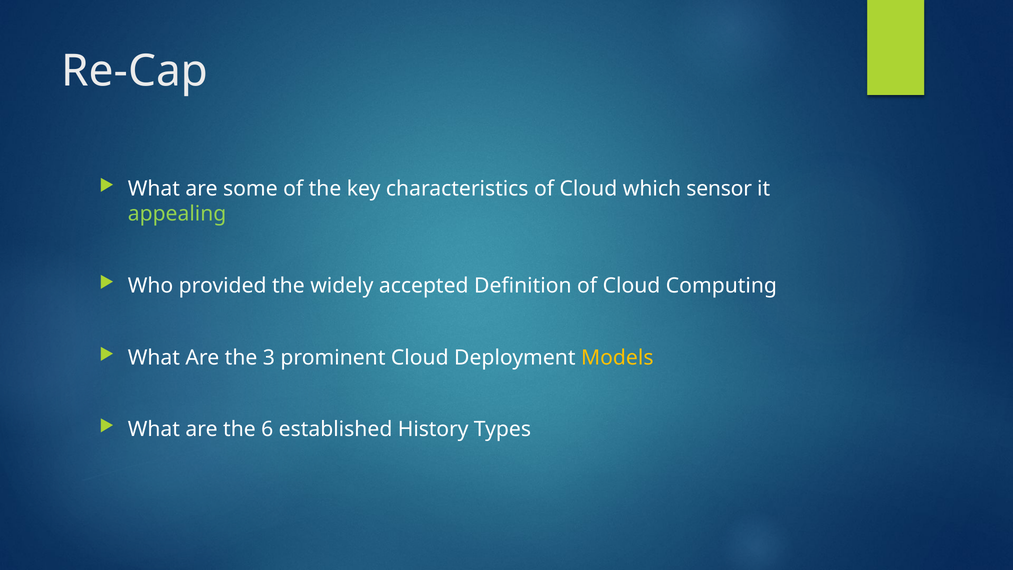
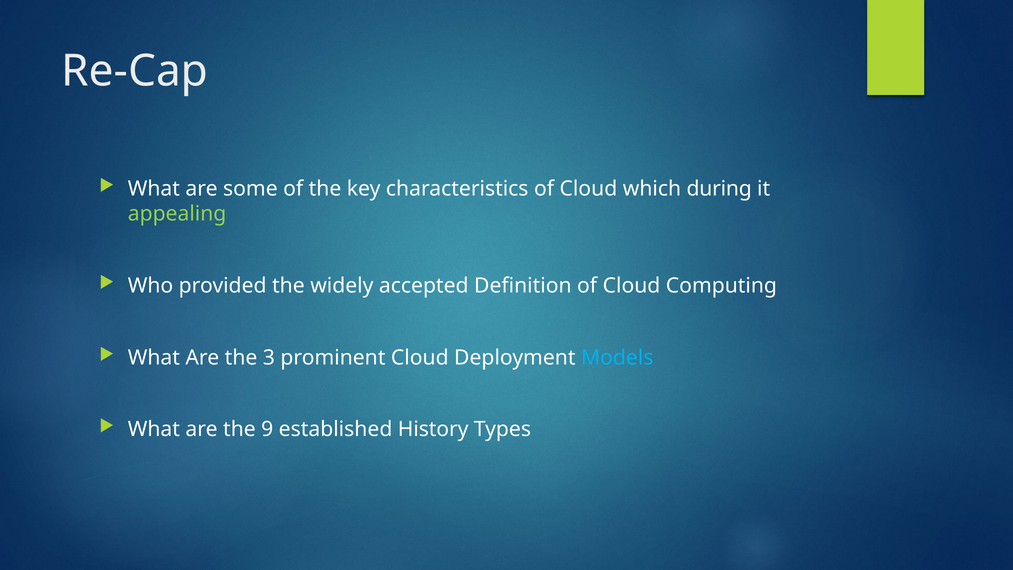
sensor: sensor -> during (719, 189)
Models colour: yellow -> light blue (617, 357)
6: 6 -> 9 (267, 429)
